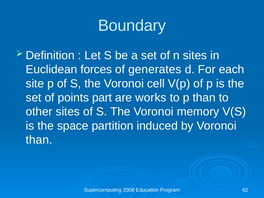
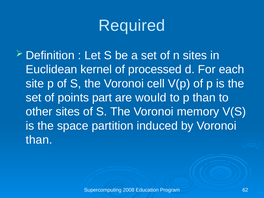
Boundary: Boundary -> Required (132, 26)
forces: forces -> kernel (96, 69)
generates: generates -> processed (155, 69)
works: works -> would (151, 98)
